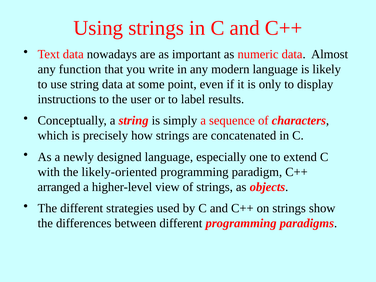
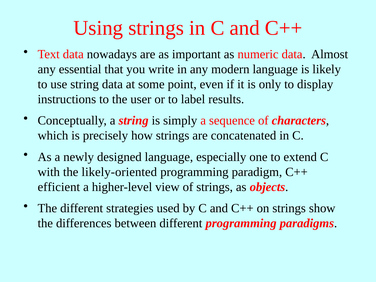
function: function -> essential (80, 69)
arranged: arranged -> efficient (59, 187)
